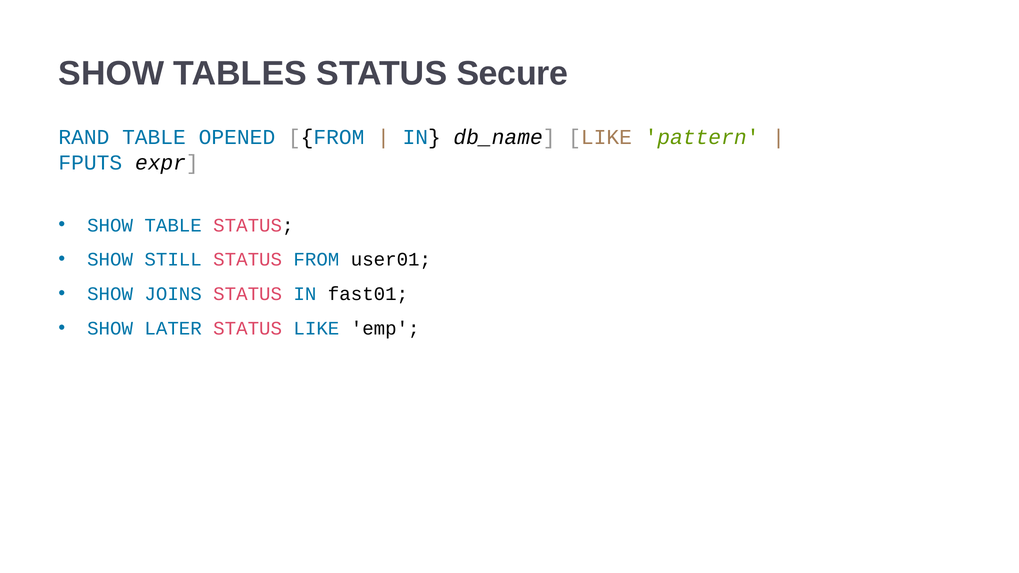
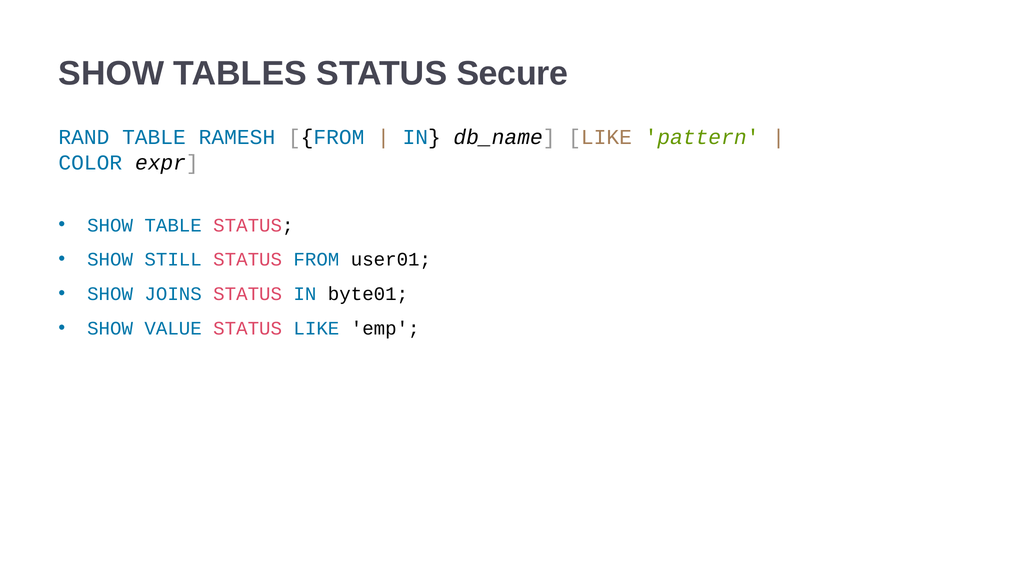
OPENED: OPENED -> RAMESH (237, 137)
FPUTS: FPUTS -> COLOR (90, 163)
fast01: fast01 -> byte01 (368, 294)
LATER: LATER -> VALUE (173, 328)
